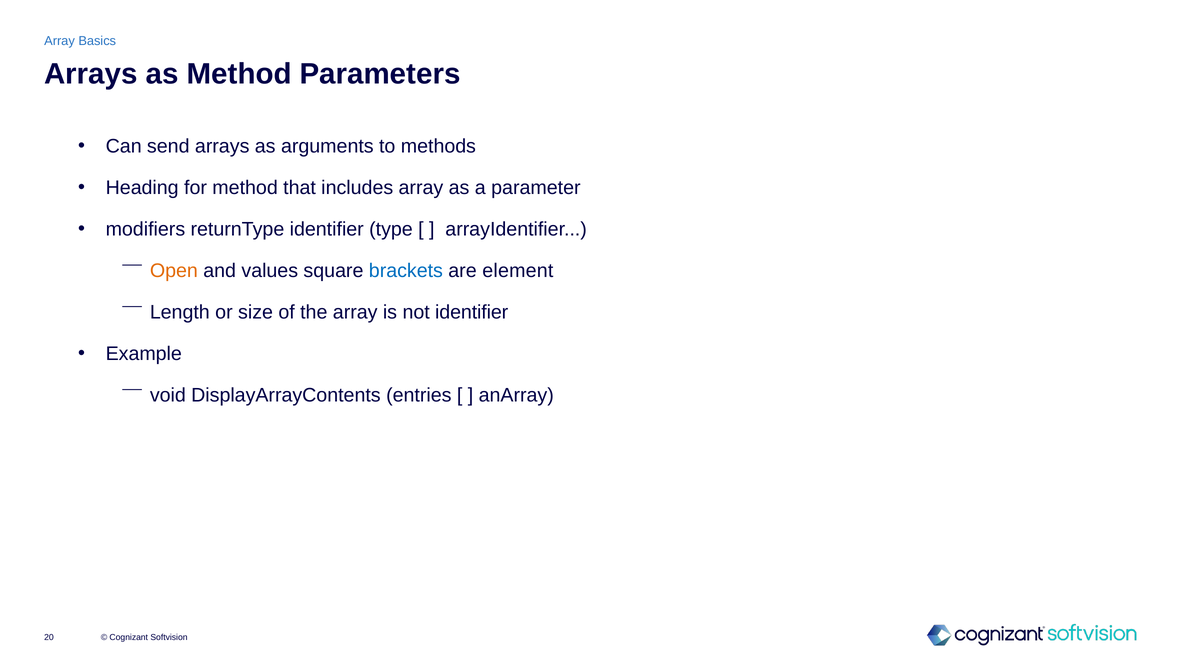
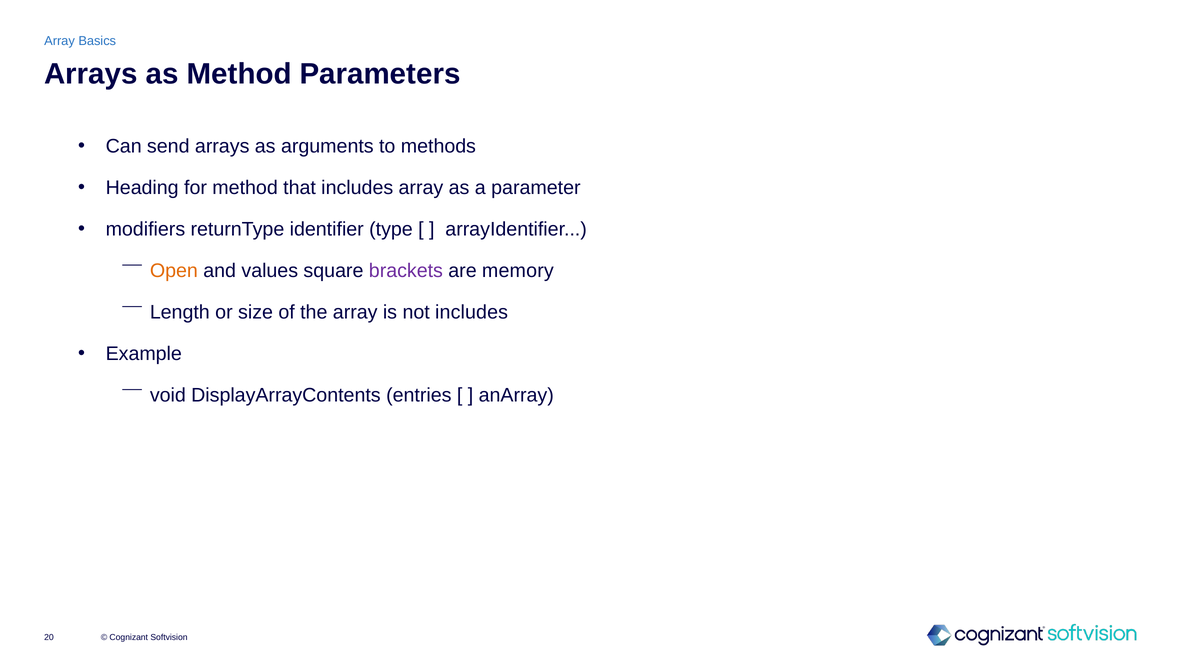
brackets colour: blue -> purple (406, 271)
element: element -> memory (518, 271)
not identifier: identifier -> includes (472, 312)
